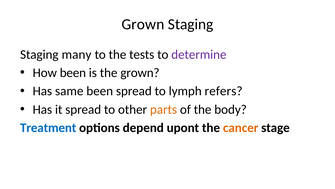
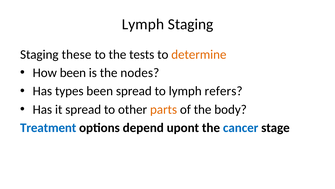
Grown: Grown -> Lymph (143, 24)
many: many -> these (77, 54)
determine colour: purple -> orange (199, 54)
the grown: grown -> nodes (140, 73)
same: same -> types (69, 91)
cancer colour: orange -> blue (241, 127)
